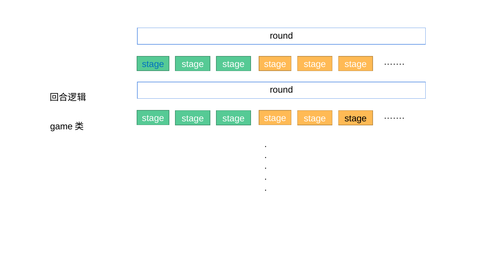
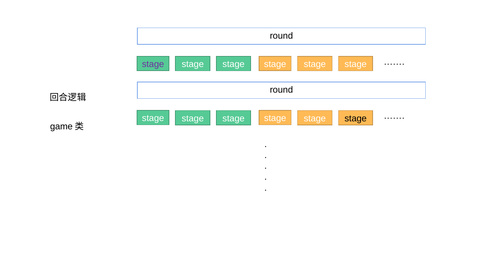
stage colour: blue -> purple (153, 64)
